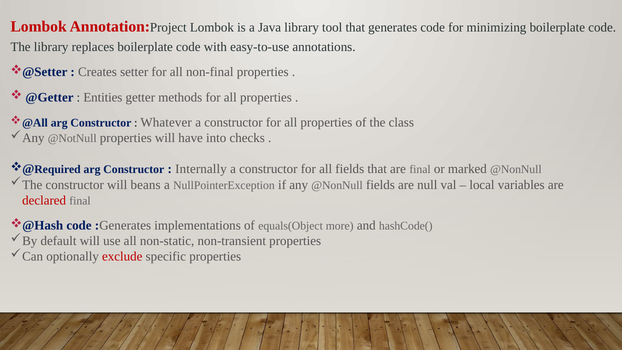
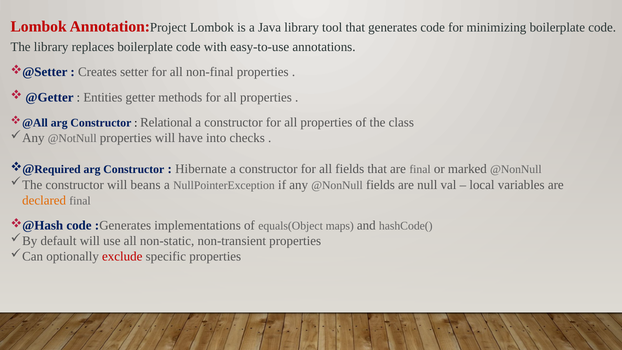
Whatever: Whatever -> Relational (166, 122)
Internally: Internally -> Hibernate (201, 169)
declared colour: red -> orange (44, 200)
more: more -> maps (340, 226)
